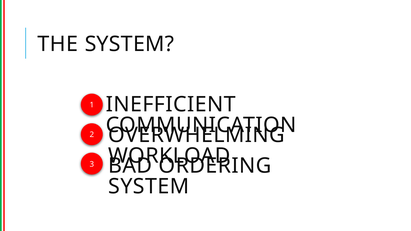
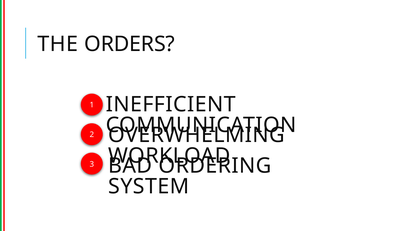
THE SYSTEM: SYSTEM -> ORDERS (130, 44)
